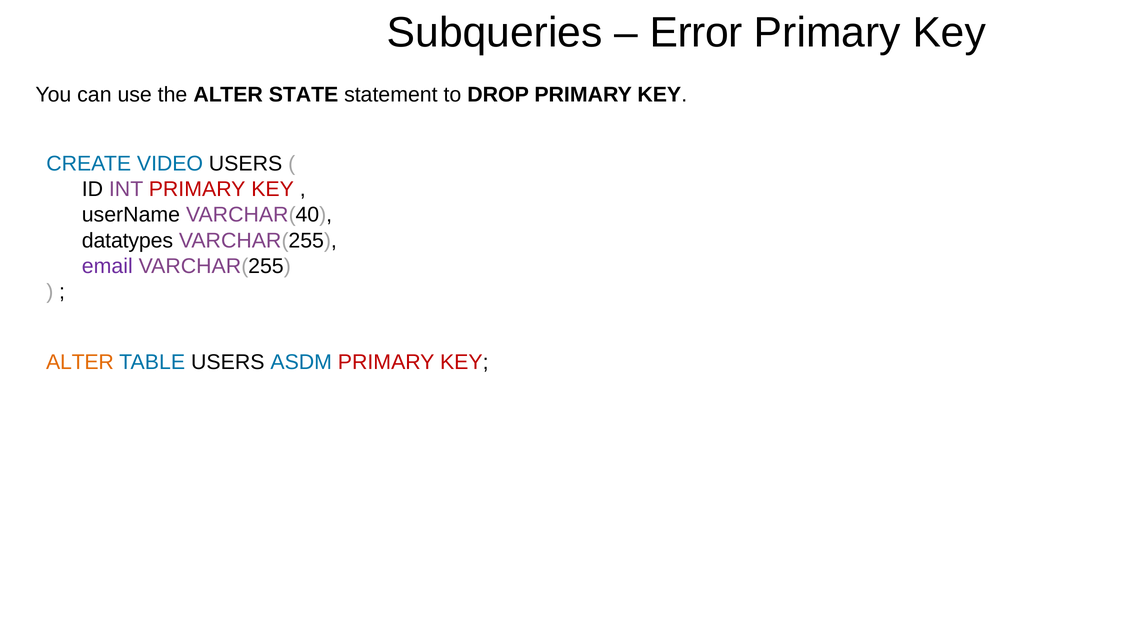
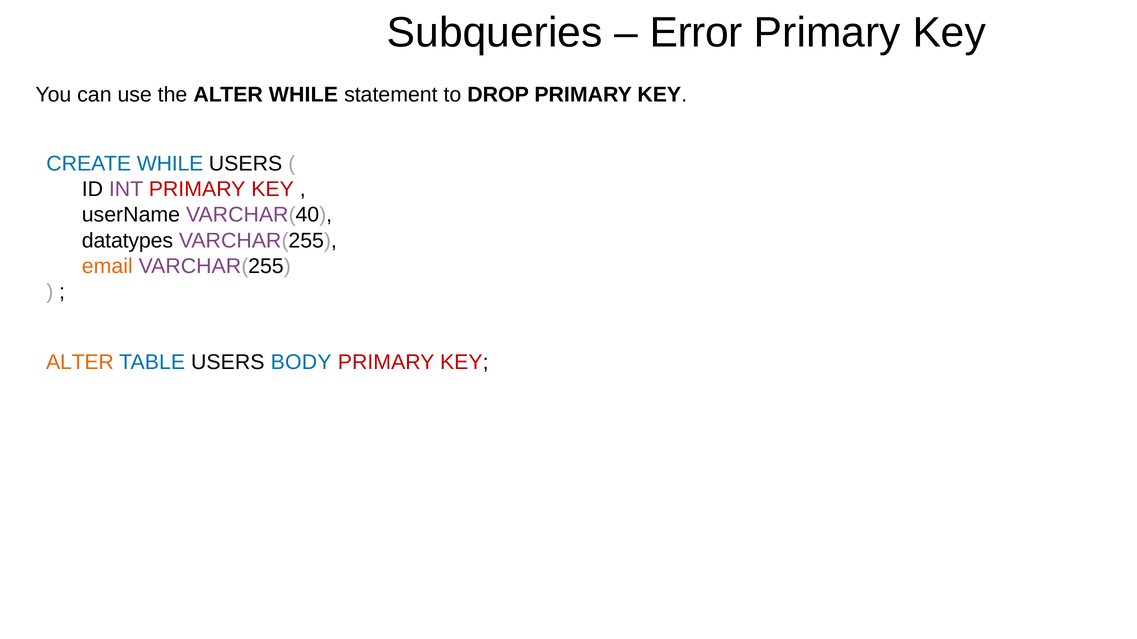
ALTER STATE: STATE -> WHILE (303, 95)
CREATE VIDEO: VIDEO -> WHILE (170, 164)
email colour: purple -> orange (107, 266)
ASDM: ASDM -> BODY (301, 362)
